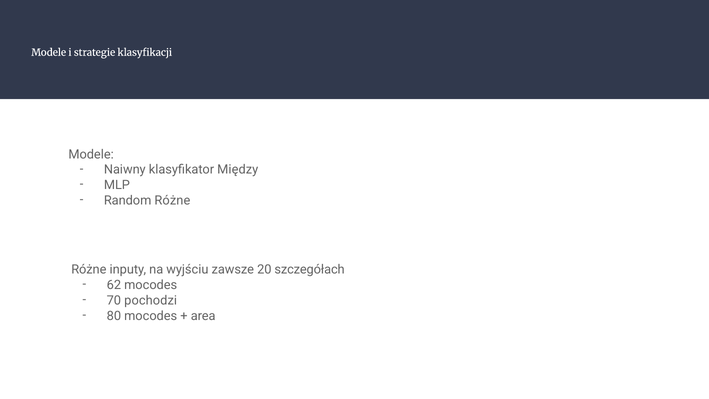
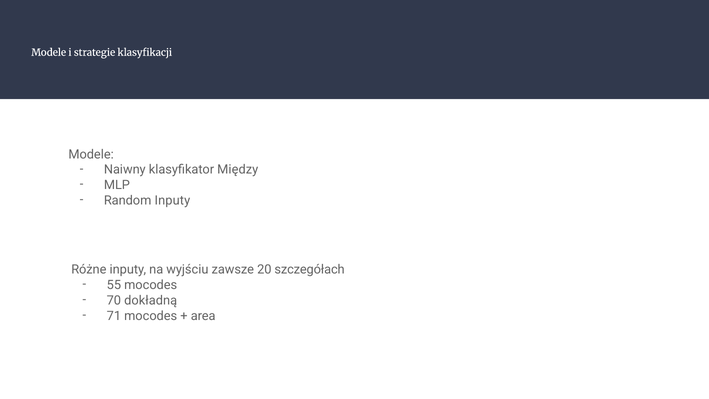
Random Różne: Różne -> Inputy (172, 200)
62: 62 -> 55 (114, 285)
pochodzi: pochodzi -> dokładną (151, 300)
80: 80 -> 71 (114, 316)
